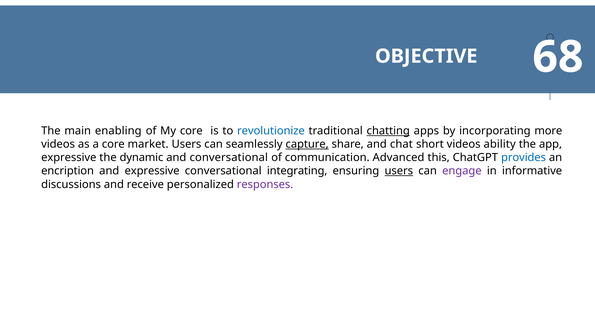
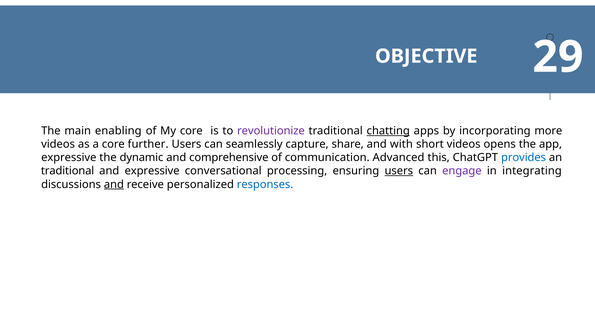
68: 68 -> 29 (558, 57)
revolutionize colour: blue -> purple (271, 131)
market: market -> further (148, 145)
capture underline: present -> none (307, 145)
chat: chat -> with (401, 145)
ability: ability -> opens (500, 145)
and conversational: conversational -> comprehensive (229, 158)
encription: encription -> traditional (68, 171)
integrating: integrating -> processing (297, 171)
informative: informative -> integrating (532, 171)
and underline: none -> present (114, 185)
responses colour: purple -> blue (265, 185)
